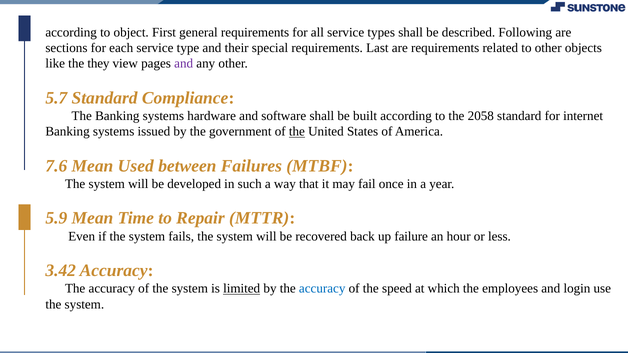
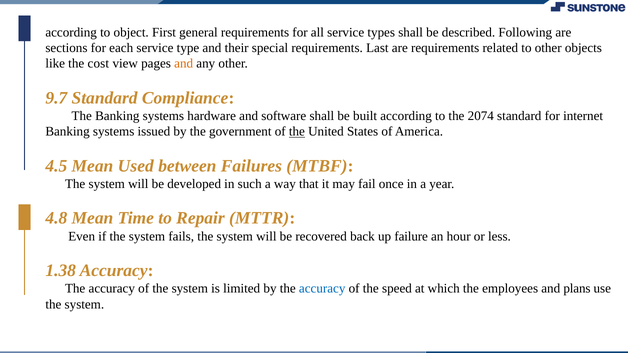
they: they -> cost (98, 64)
and colour: purple -> orange (184, 64)
5.7: 5.7 -> 9.7 (56, 98)
2058: 2058 -> 2074 (481, 116)
7.6: 7.6 -> 4.5 (56, 166)
5.9: 5.9 -> 4.8 (56, 218)
3.42: 3.42 -> 1.38 (61, 271)
limited underline: present -> none (242, 289)
login: login -> plans (577, 289)
